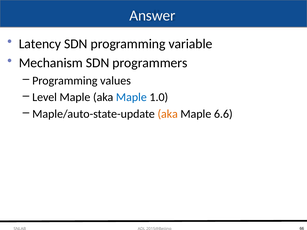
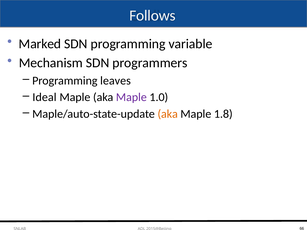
Answer: Answer -> Follows (152, 15)
Latency: Latency -> Marked (40, 44)
values: values -> leaves (115, 81)
Level: Level -> Ideal (44, 97)
Maple colour: blue -> purple (131, 97)
6.6: 6.6 -> 1.8 (223, 114)
